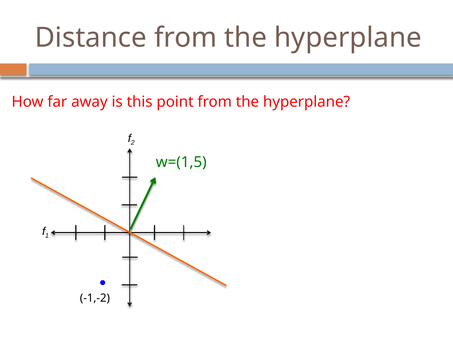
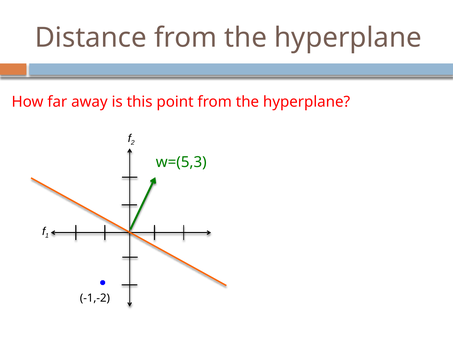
w=(1,5: w=(1,5 -> w=(5,3 (181, 162)
